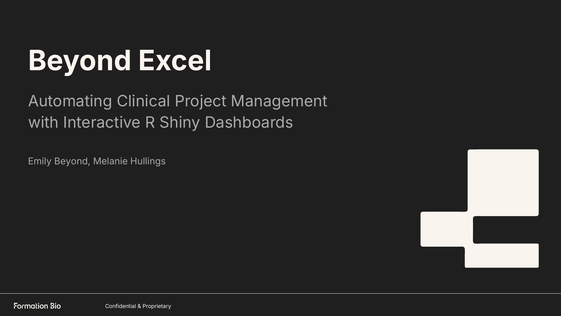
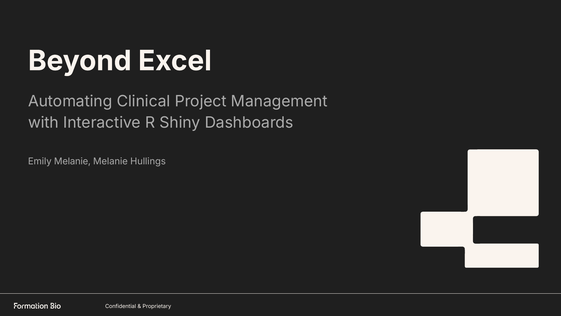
Emily Beyond: Beyond -> Melanie (72, 161)
